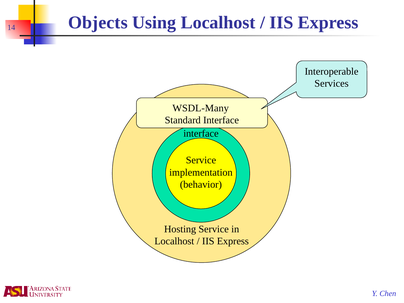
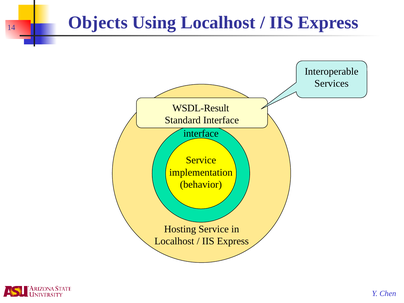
WSDL-Many: WSDL-Many -> WSDL-Result (201, 108)
